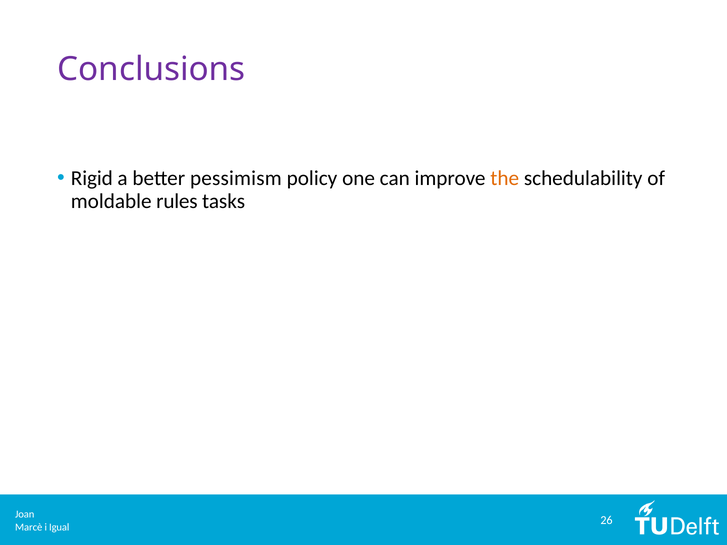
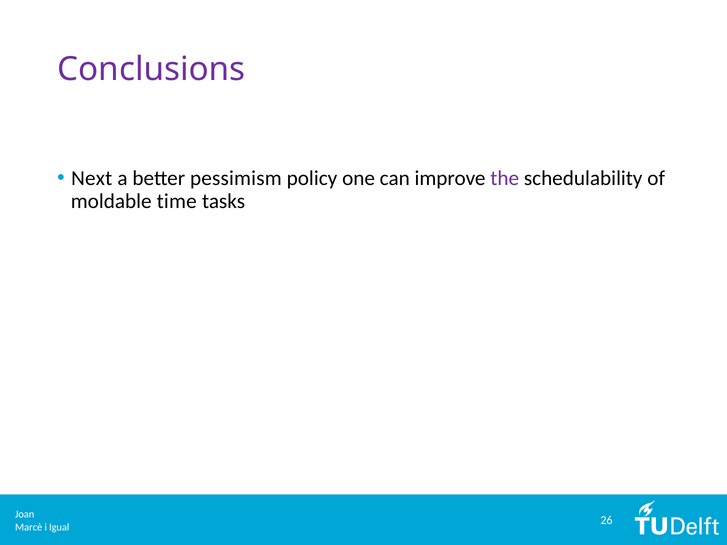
Rigid: Rigid -> Next (92, 178)
the colour: orange -> purple (505, 178)
rules: rules -> time (177, 201)
